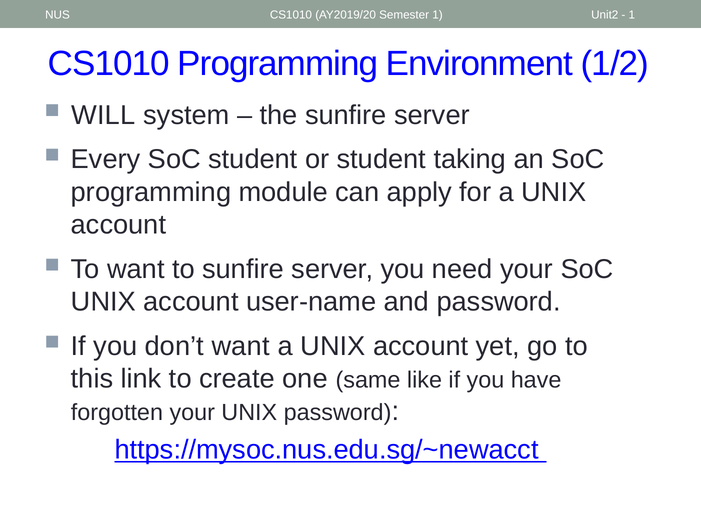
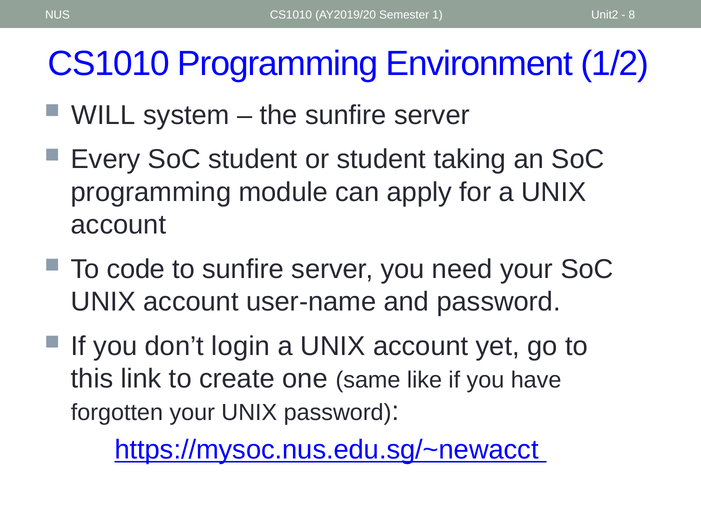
1: 1 -> 8 (632, 15)
To want: want -> code (136, 269)
don’t want: want -> login (241, 347)
